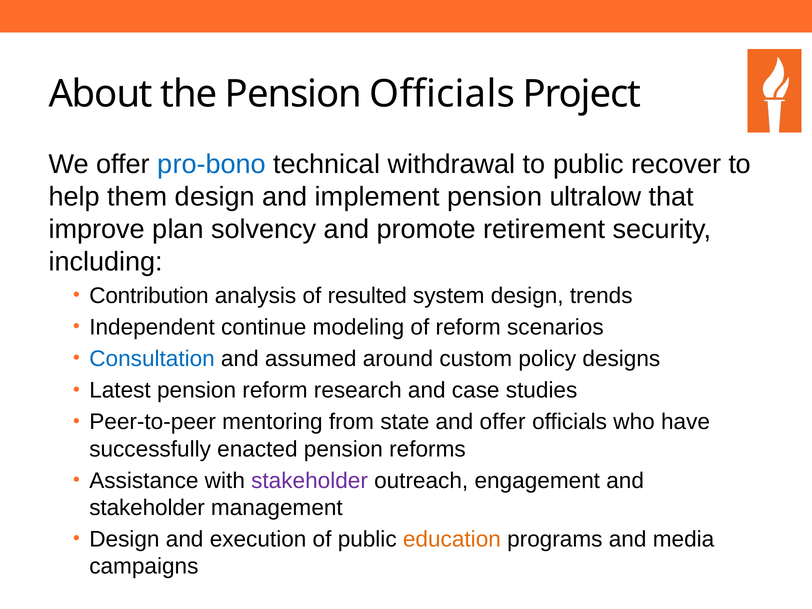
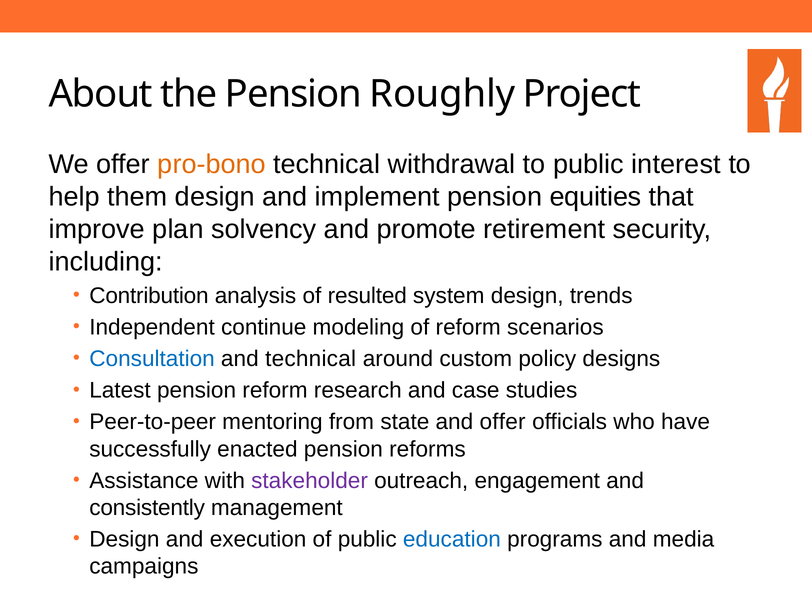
Pension Officials: Officials -> Roughly (442, 94)
pro-bono colour: blue -> orange (212, 164)
recover: recover -> interest (676, 164)
ultralow: ultralow -> equities (596, 197)
and assumed: assumed -> technical (311, 359)
stakeholder: stakeholder -> consistently (147, 508)
education colour: orange -> blue (452, 539)
